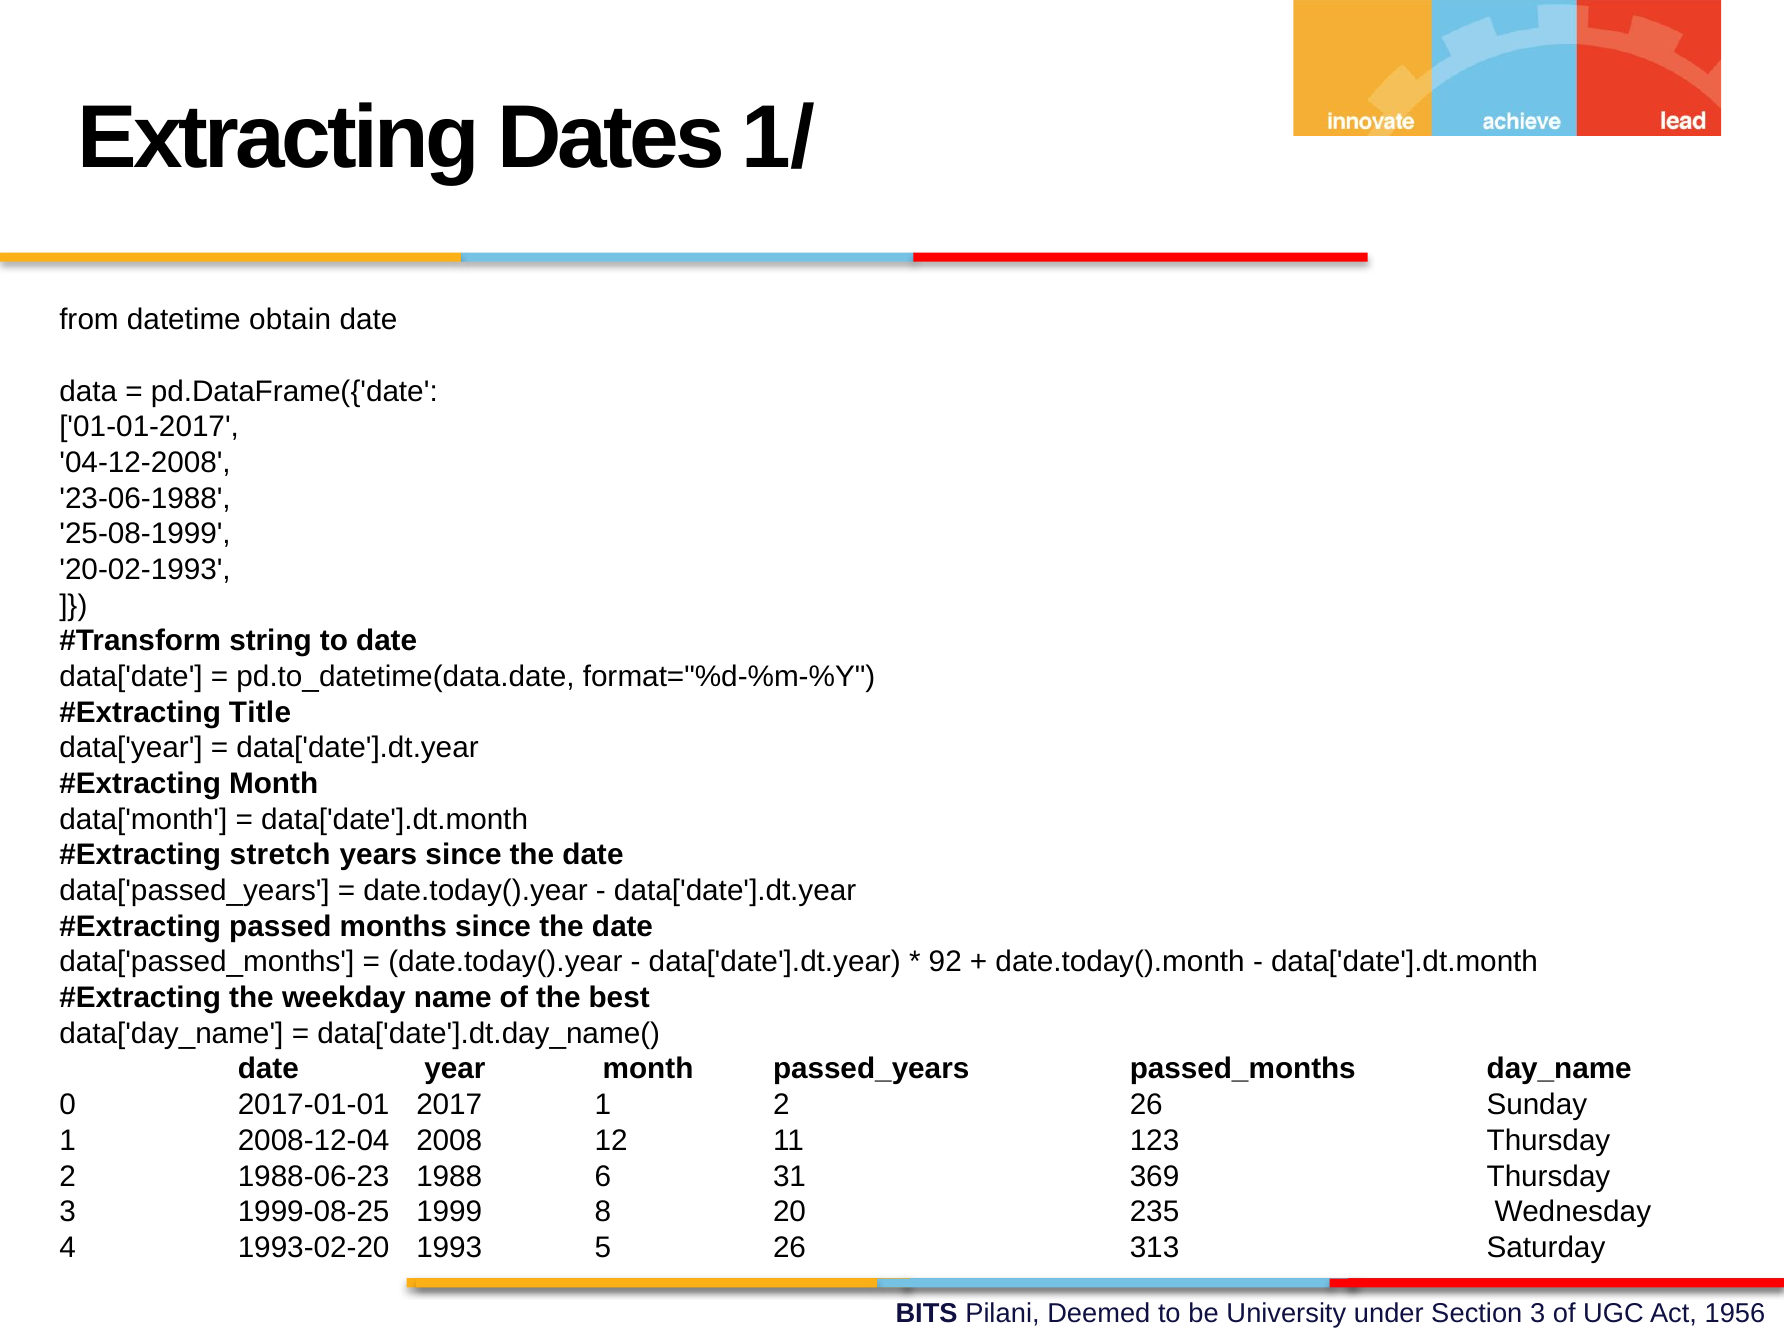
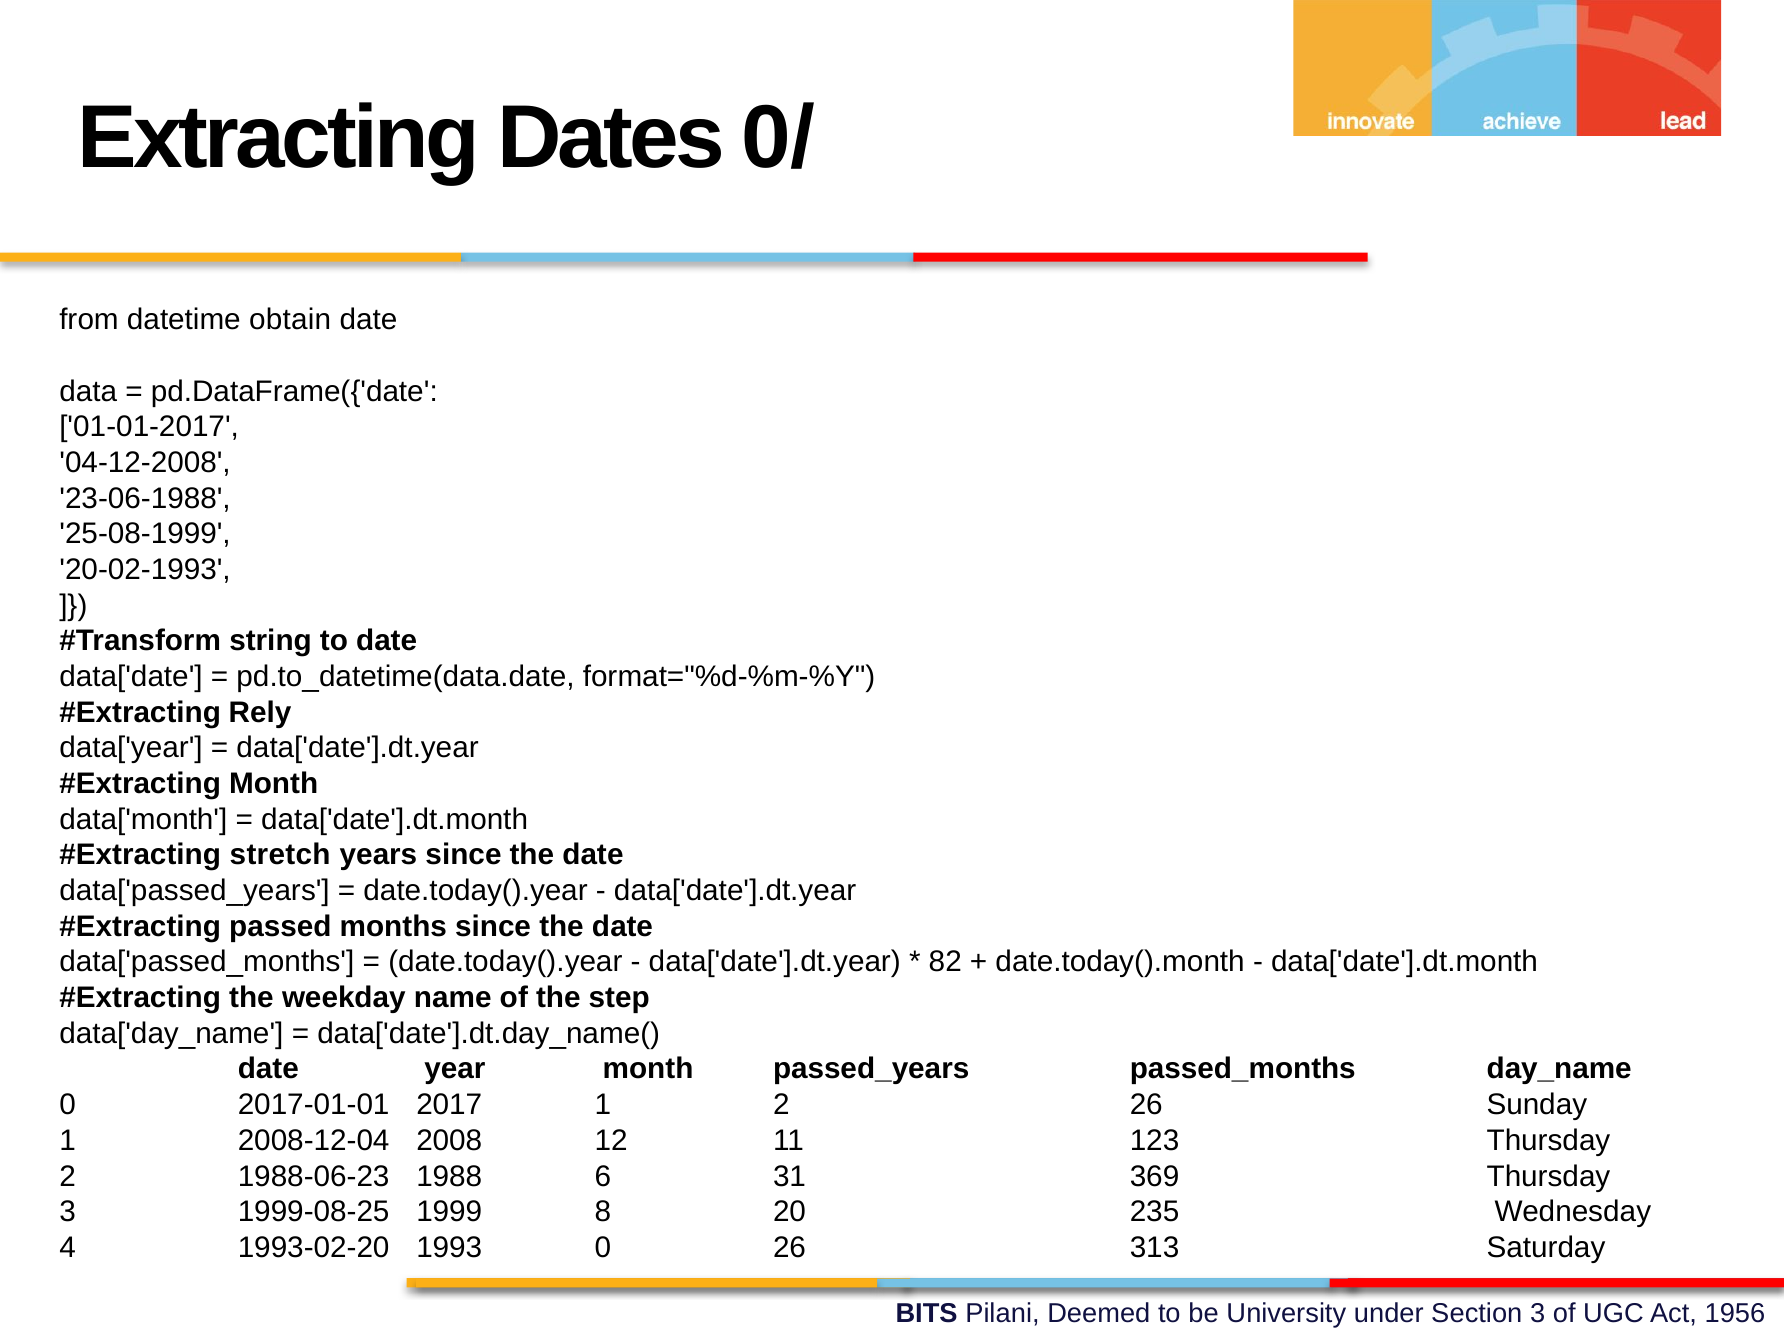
1/: 1/ -> 0/ (778, 138)
Title: Title -> Rely (260, 712)
92: 92 -> 82 (945, 962)
best: best -> step (619, 998)
1993 5: 5 -> 0 (603, 1248)
